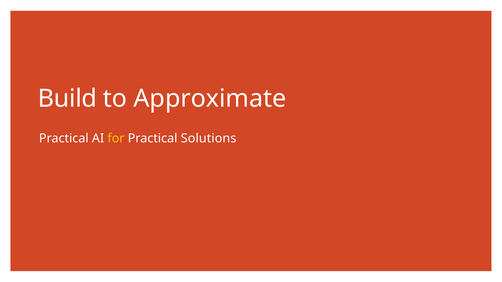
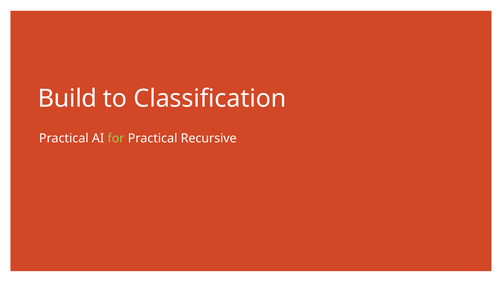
Approximate: Approximate -> Classification (210, 99)
for colour: yellow -> light green (116, 139)
Solutions: Solutions -> Recursive (209, 139)
